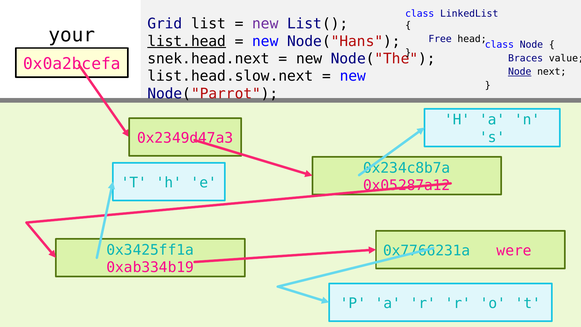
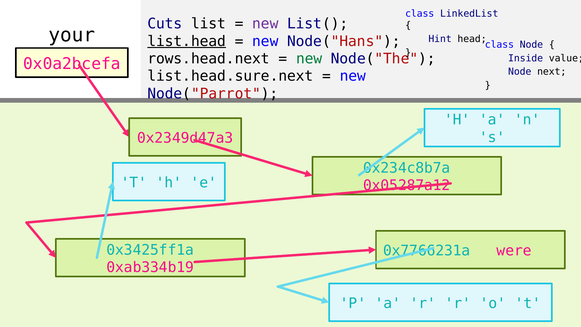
Grid: Grid -> Cuts (165, 24)
Free: Free -> Hint (440, 39)
snek.head.next: snek.head.next -> rows.head.next (209, 59)
new colour: black -> green (309, 59)
Braces: Braces -> Inside (526, 58)
Node underline: present -> none (520, 72)
list.head.slow.next: list.head.slow.next -> list.head.sure.next (230, 76)
